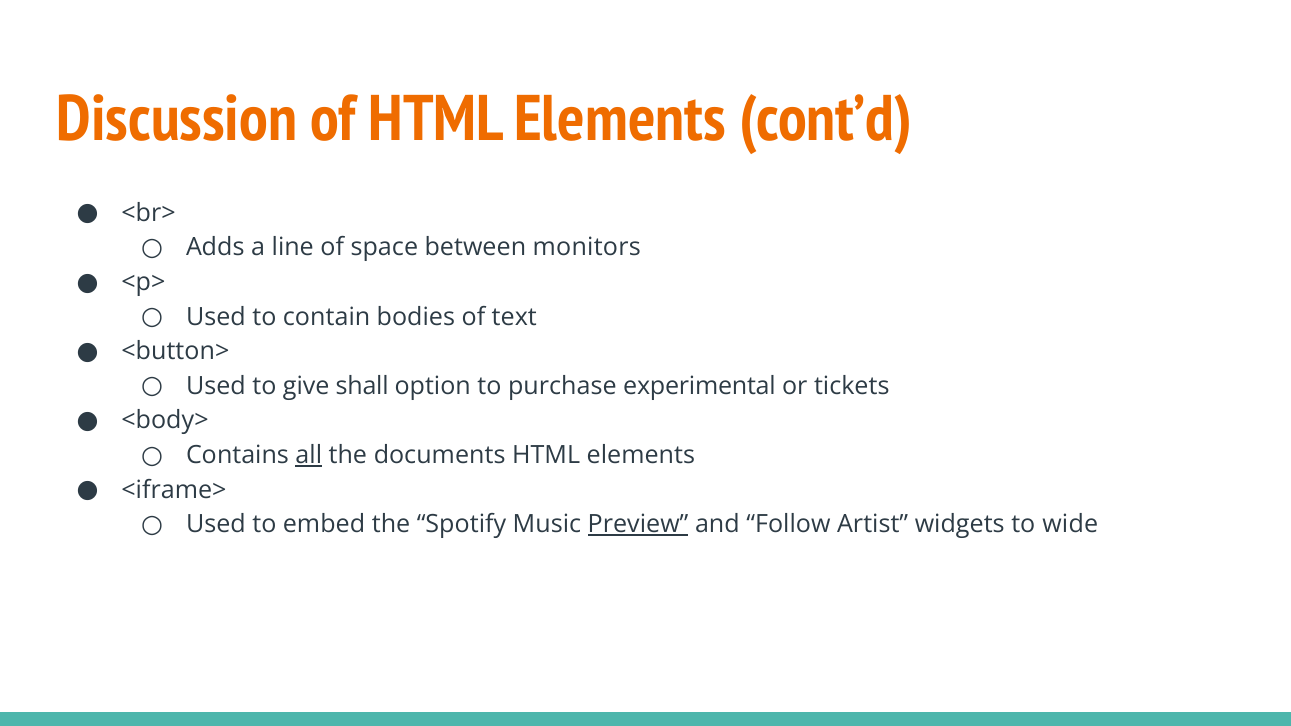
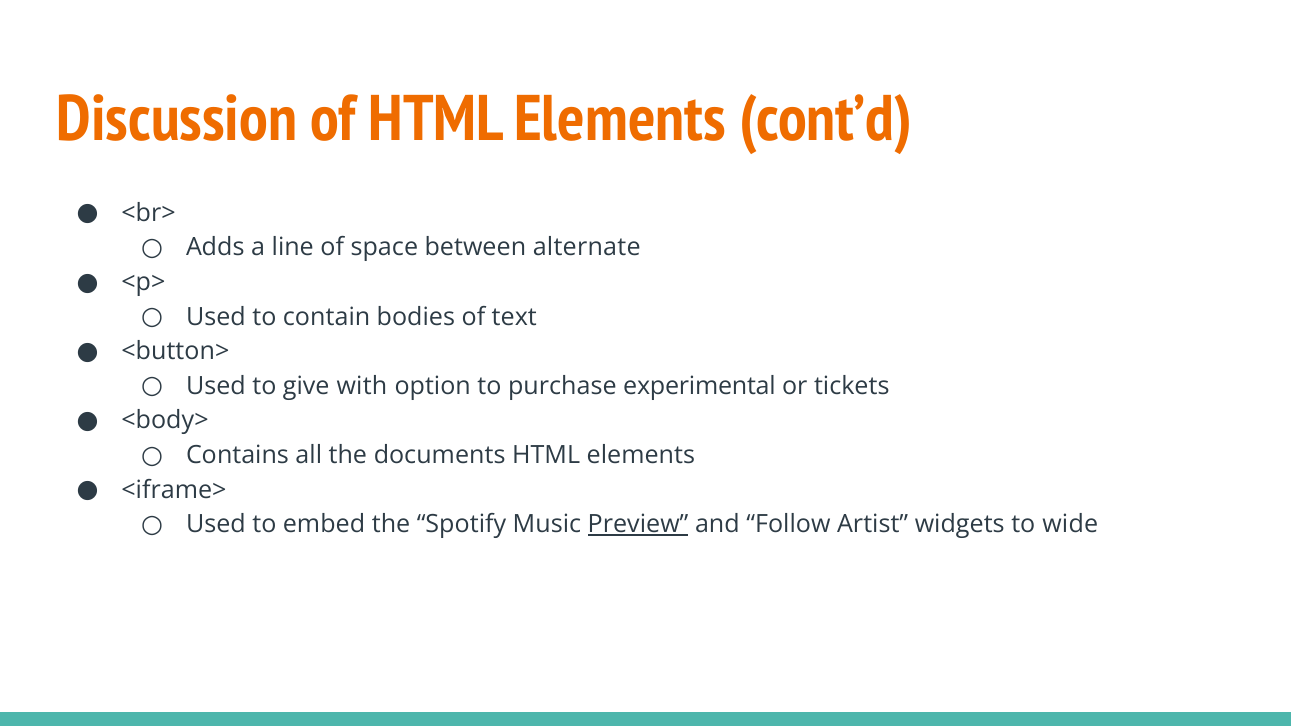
monitors: monitors -> alternate (587, 248)
shall: shall -> with (362, 386)
all underline: present -> none (309, 455)
